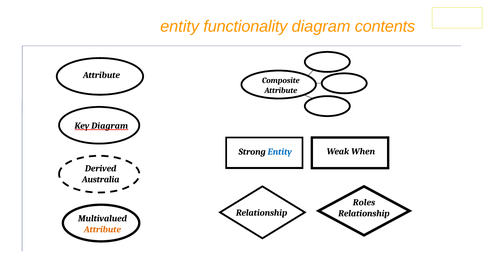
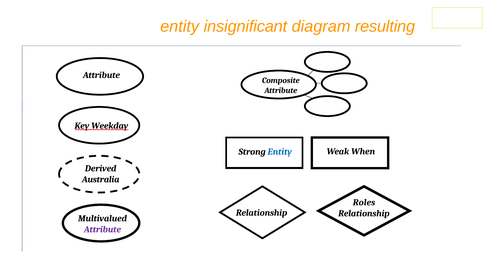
functionality: functionality -> insignificant (245, 27)
contents: contents -> resulting (385, 27)
Key Diagram: Diagram -> Weekday (110, 126)
Attribute colour: orange -> purple (103, 230)
